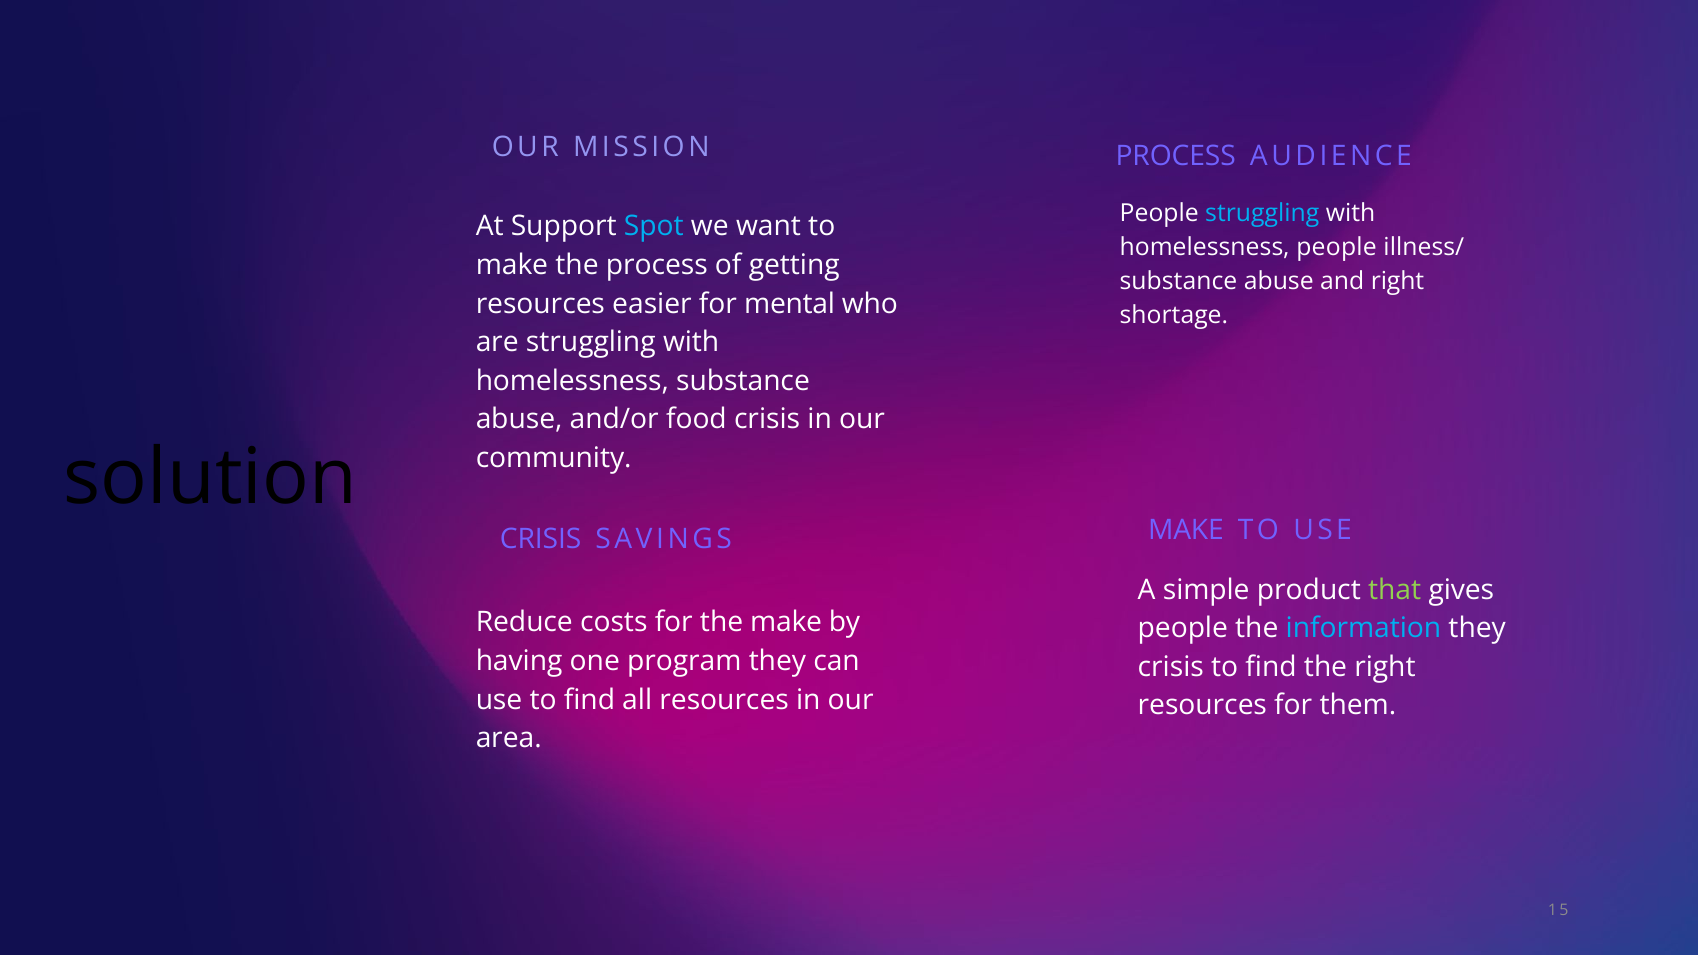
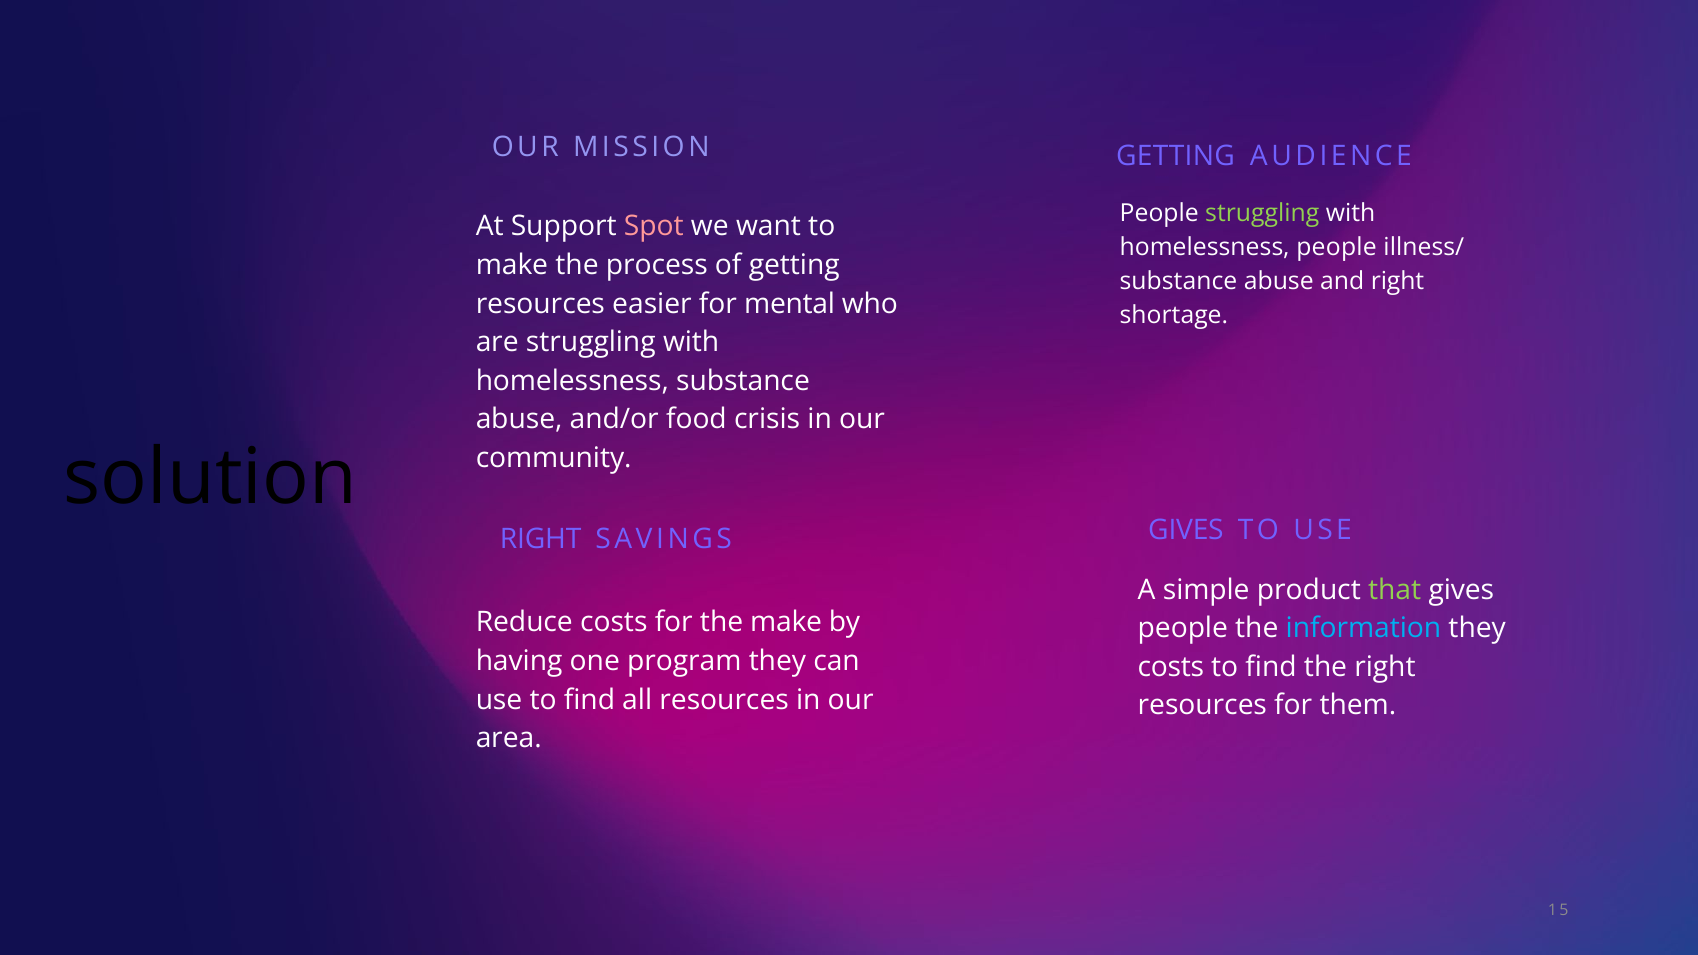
MISSION PROCESS: PROCESS -> GETTING (1176, 156)
struggling colour: light blue -> light green (1262, 214)
Spot colour: light blue -> pink (654, 227)
CRISIS: CRISIS -> RIGHT (541, 539)
SAVINGS MAKE: MAKE -> GIVES (1186, 530)
crisis: crisis -> costs (1171, 667)
